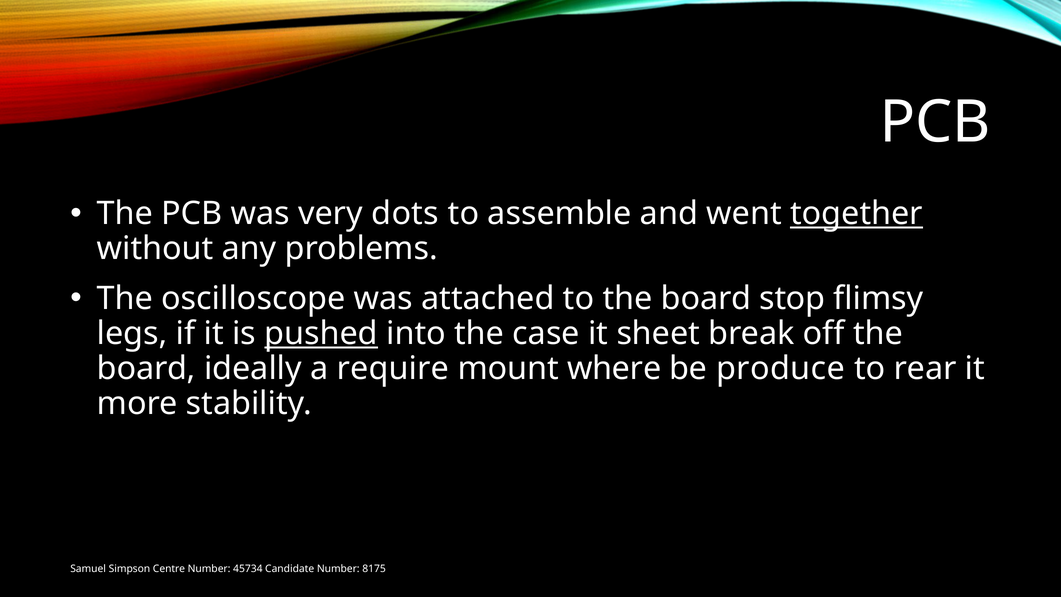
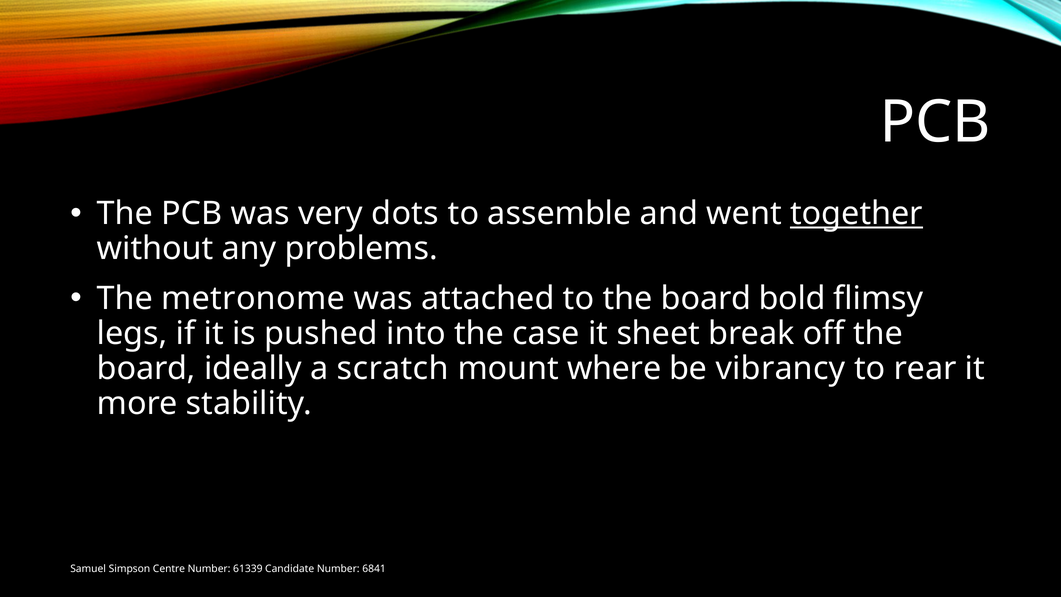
oscilloscope: oscilloscope -> metronome (253, 298)
stop: stop -> bold (792, 298)
pushed underline: present -> none (321, 333)
require: require -> scratch (393, 368)
produce: produce -> vibrancy (781, 368)
45734: 45734 -> 61339 (248, 569)
8175: 8175 -> 6841 (374, 569)
